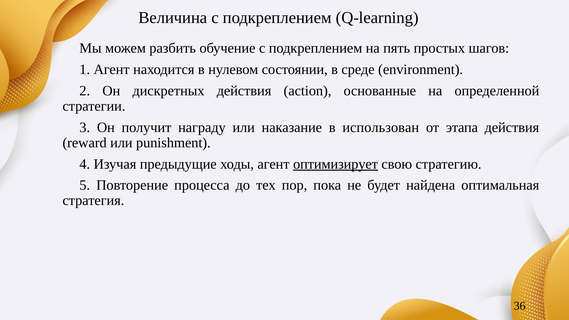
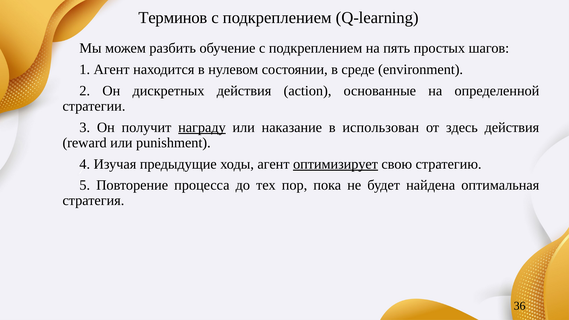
Величина: Величина -> Терминов (173, 18)
награду underline: none -> present (202, 127)
этапа: этапа -> здесь (462, 127)
